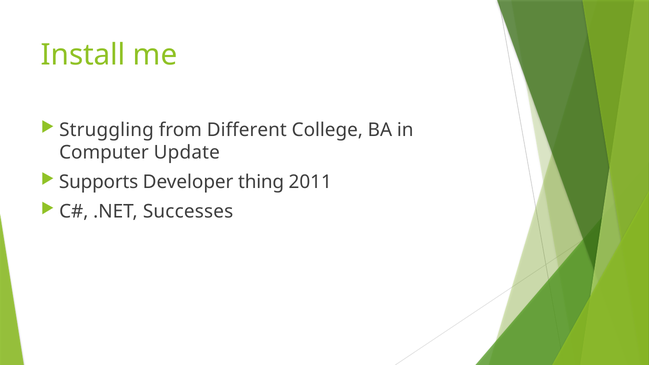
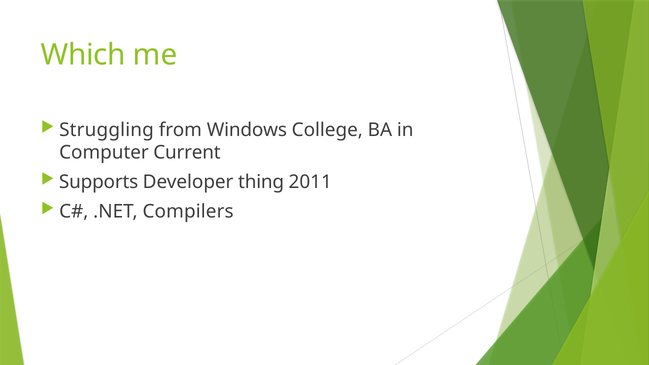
Install: Install -> Which (83, 55)
Different: Different -> Windows (247, 130)
Update: Update -> Current (187, 153)
Successes: Successes -> Compilers (188, 212)
